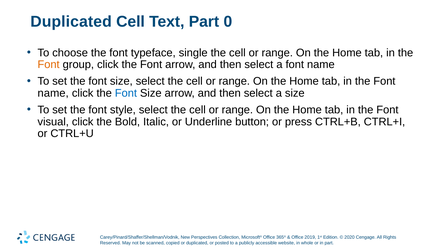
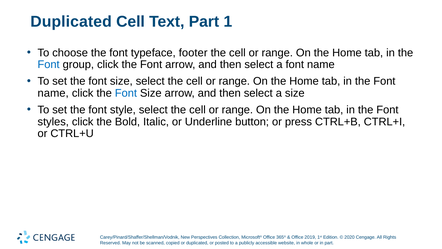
0: 0 -> 1 (228, 22)
single: single -> footer (193, 53)
Font colour: orange -> blue (49, 65)
visual: visual -> styles (53, 121)
